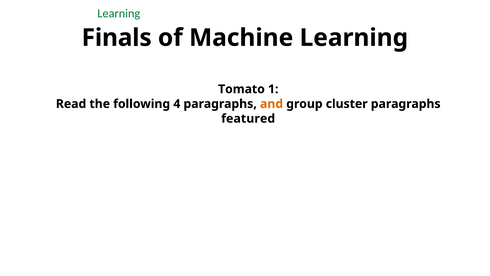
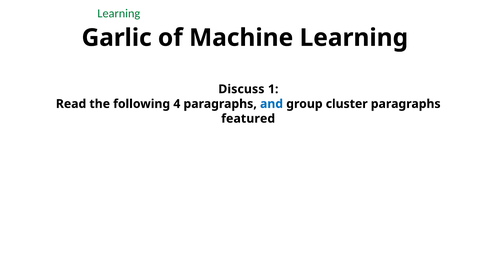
Finals: Finals -> Garlic (117, 38)
Tomato: Tomato -> Discuss (241, 89)
and colour: orange -> blue (272, 104)
